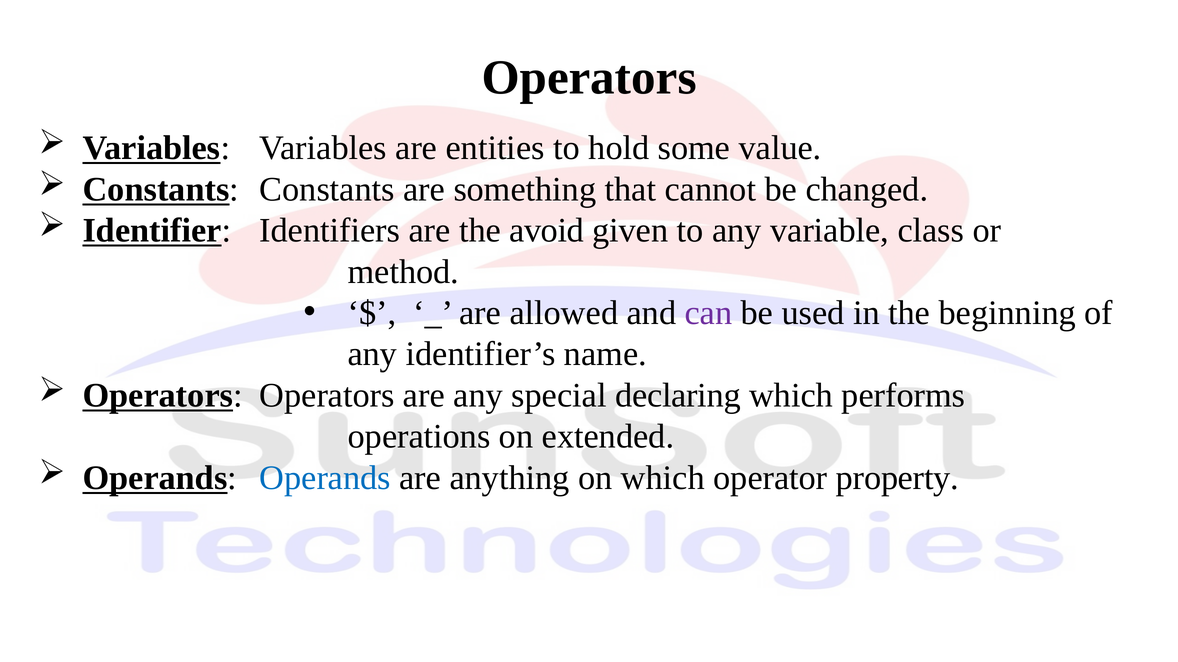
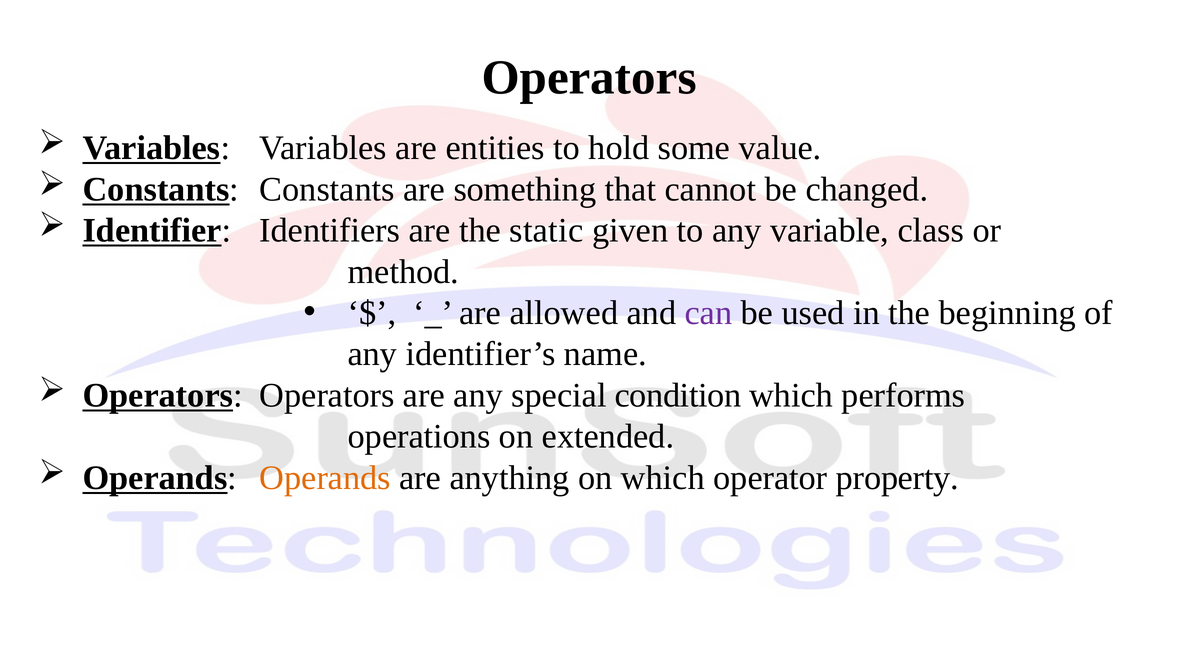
avoid: avoid -> static (546, 231)
declaring: declaring -> condition (678, 396)
Operands colour: blue -> orange (325, 478)
